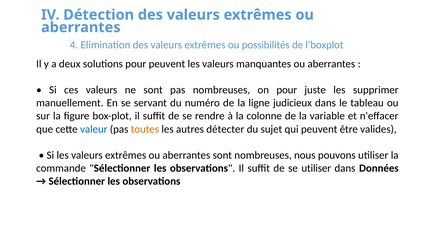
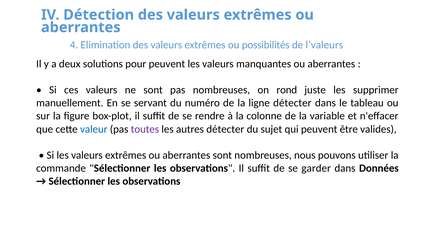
l’boxplot: l’boxplot -> l’valeurs (324, 45)
on pour: pour -> rond (287, 90)
ligne judicieux: judicieux -> détecter (292, 103)
toutes colour: orange -> purple (145, 129)
se utiliser: utiliser -> garder (316, 168)
